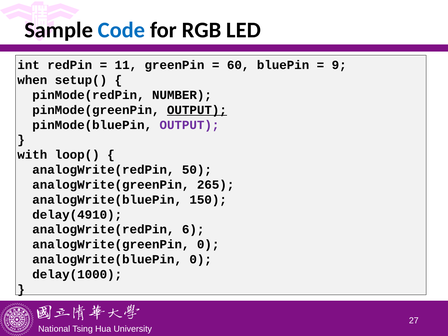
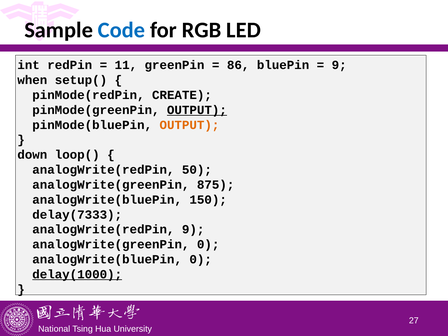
60: 60 -> 86 (238, 65)
NUMBER: NUMBER -> CREATE (182, 95)
OUTPUT colour: purple -> orange (189, 125)
with: with -> down (32, 155)
265: 265 -> 875 (216, 185)
delay(4910: delay(4910 -> delay(7333 (77, 215)
analogWrite(redPin 6: 6 -> 9 (193, 230)
delay(1000 underline: none -> present (77, 274)
